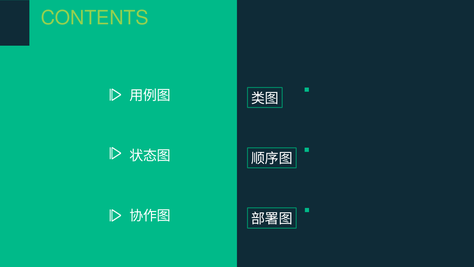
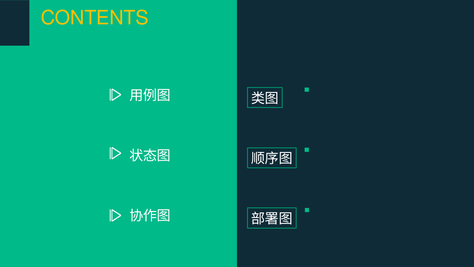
CONTENTS colour: light green -> yellow (95, 18)
